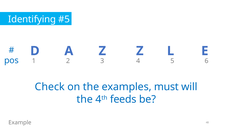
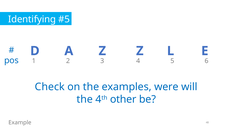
must: must -> were (166, 87)
feeds: feeds -> other (123, 100)
